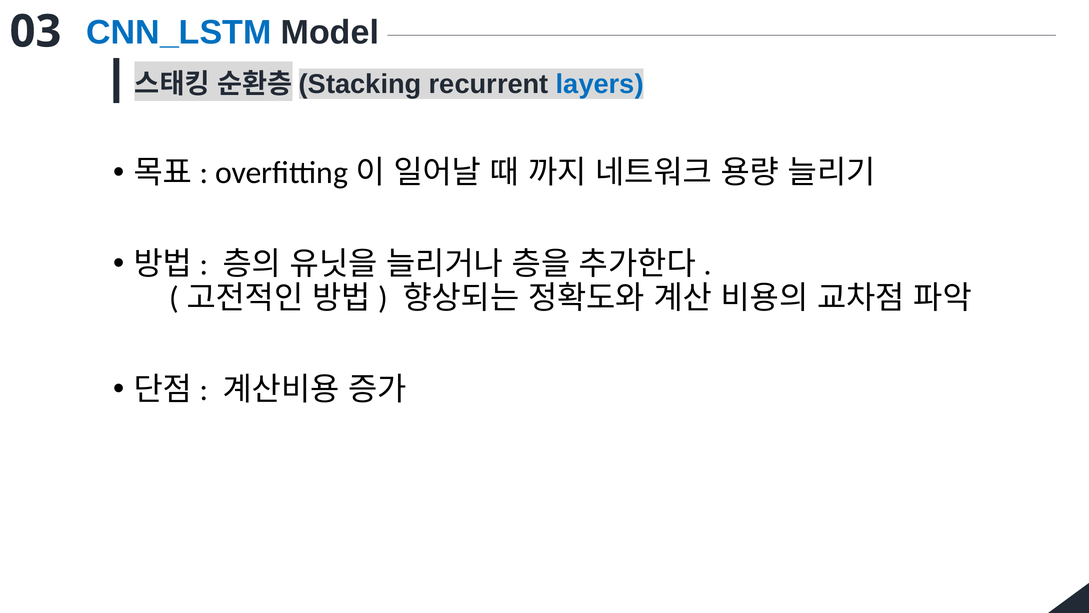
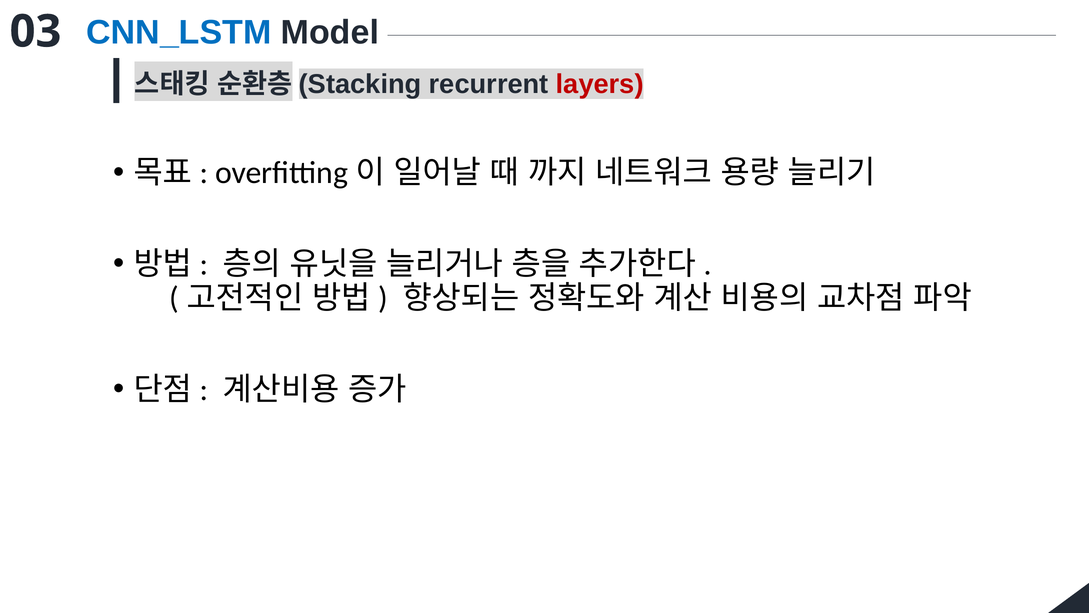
layers colour: blue -> red (600, 84)
